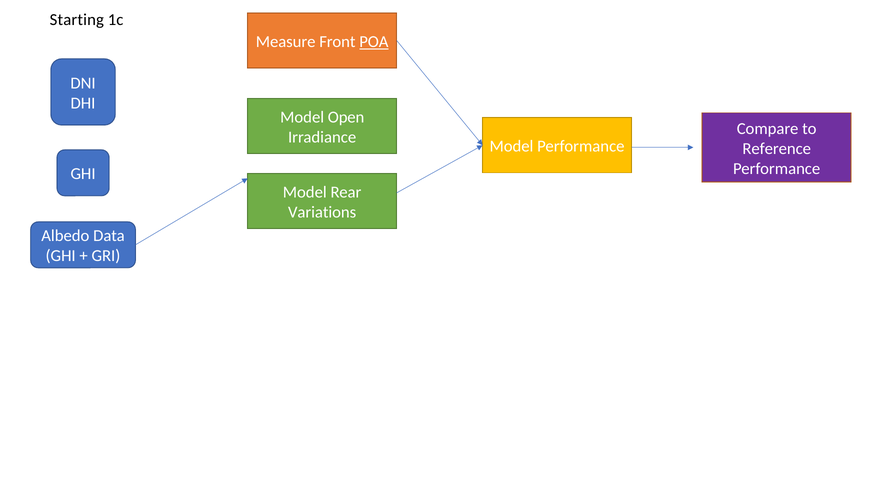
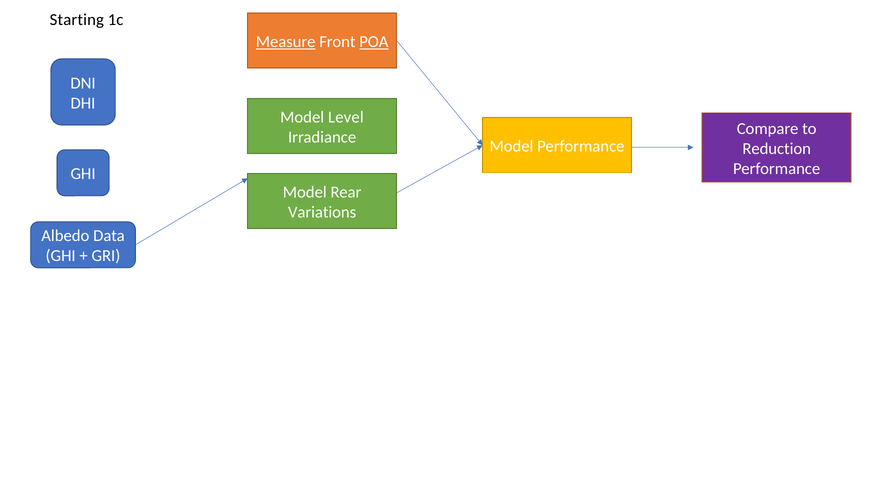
Measure underline: none -> present (286, 42)
Open: Open -> Level (346, 117)
Reference: Reference -> Reduction (777, 149)
